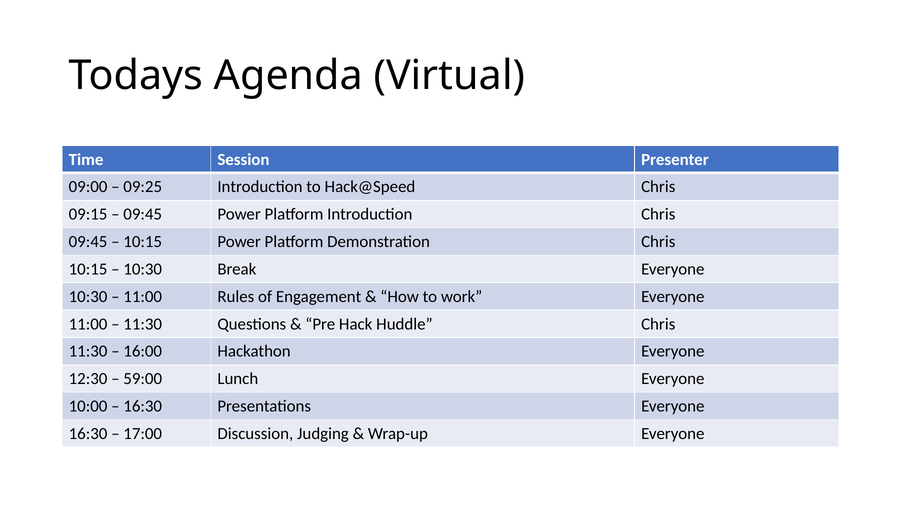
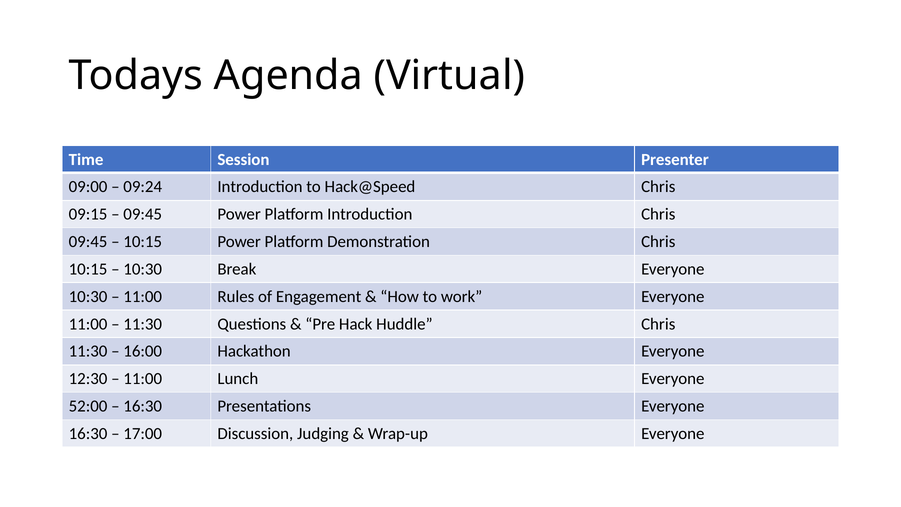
09:25: 09:25 -> 09:24 (143, 187)
59:00: 59:00 -> 11:00 (143, 379)
10:00: 10:00 -> 52:00 (88, 406)
